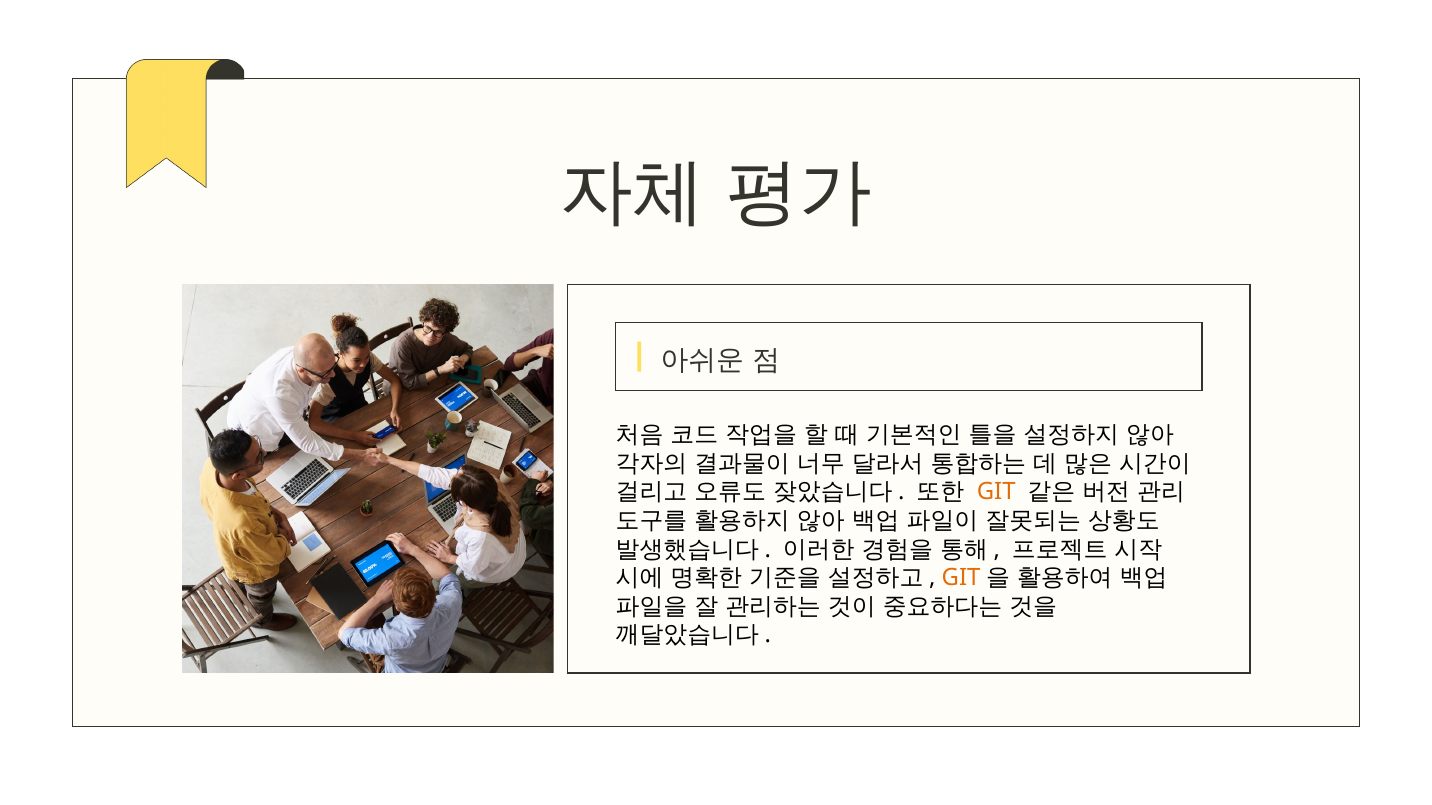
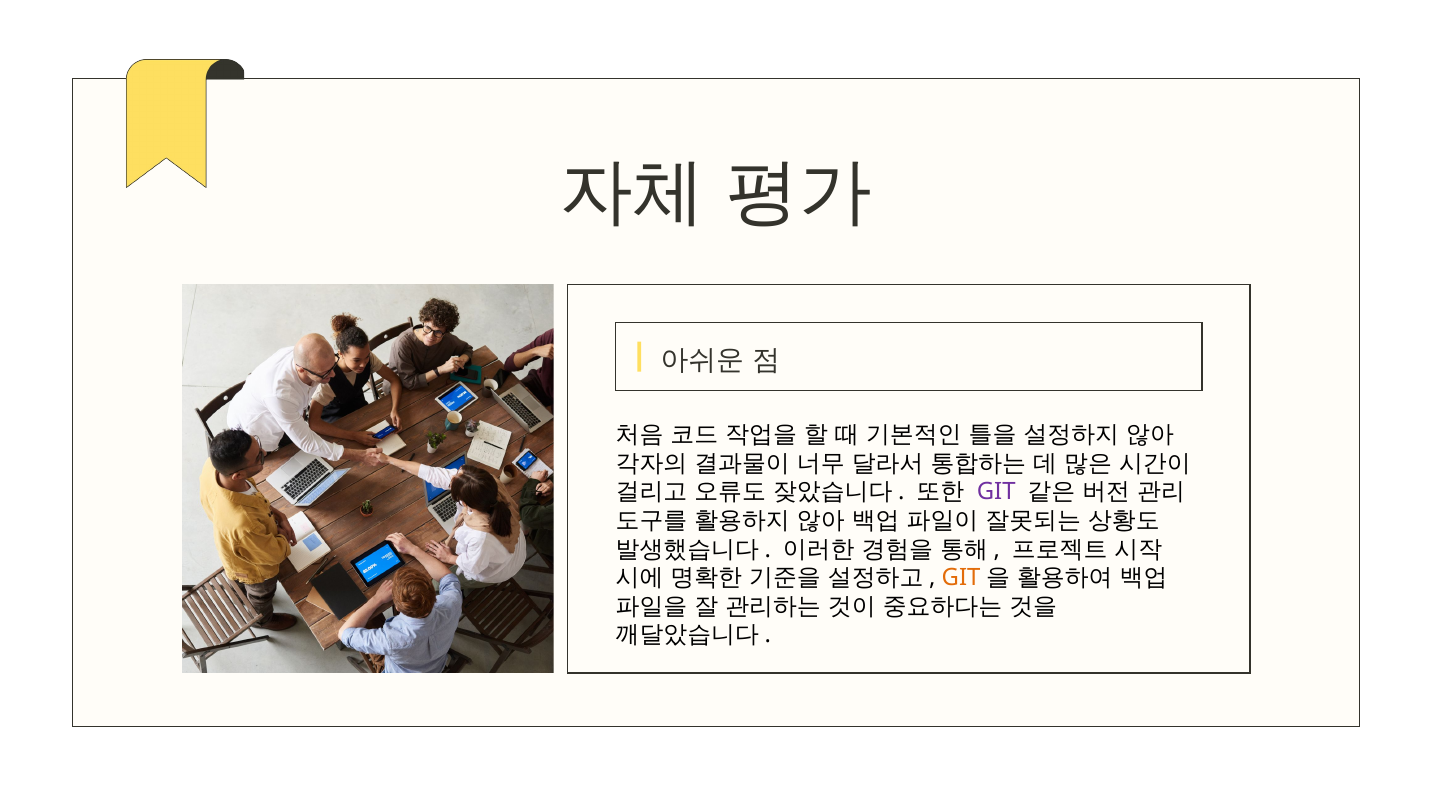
GIT colour: orange -> purple (996, 492)
